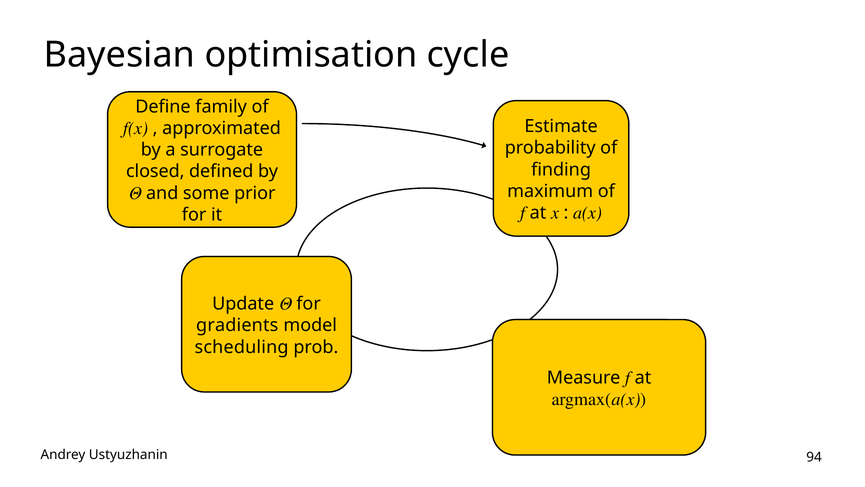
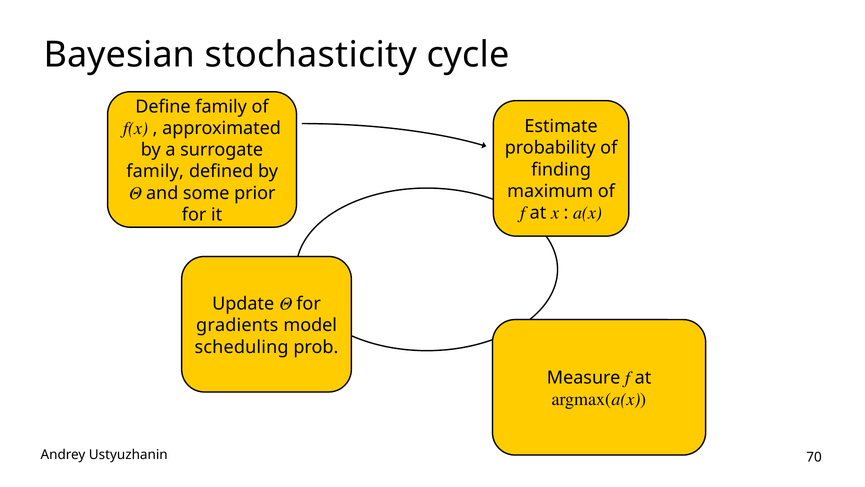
optimisation: optimisation -> stochasticity (311, 55)
closed: closed -> family (155, 171)
94: 94 -> 70 (814, 457)
